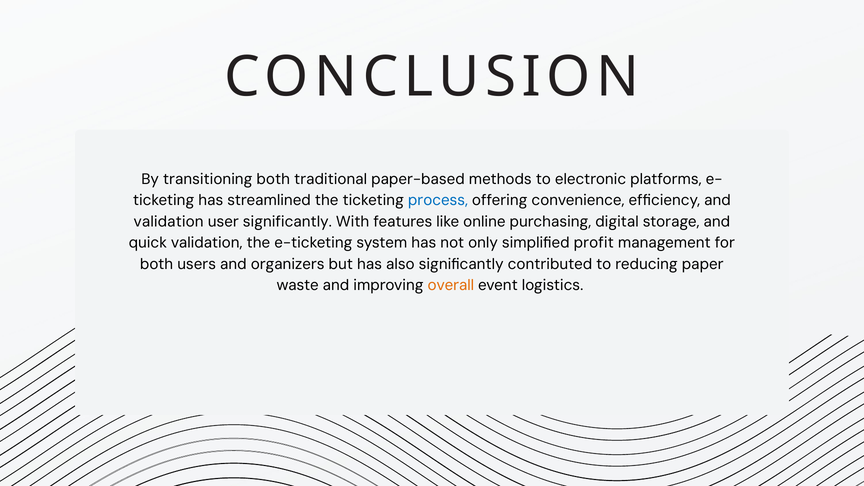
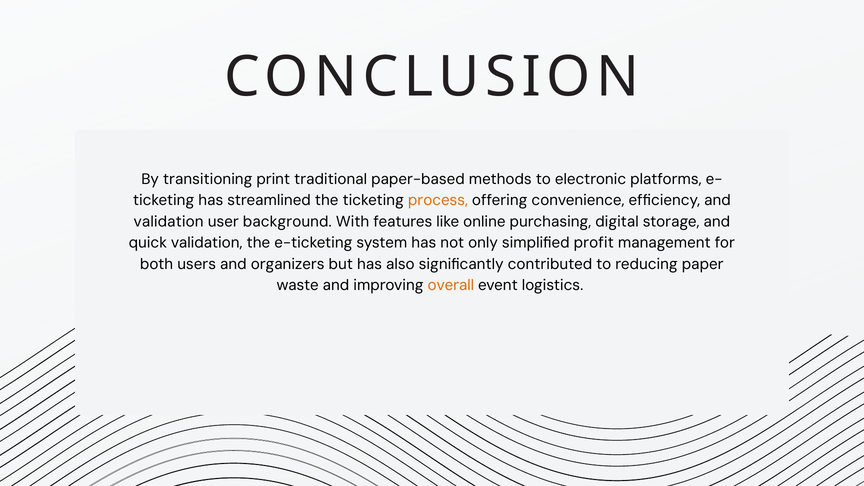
transitioning both: both -> print (273, 179)
process colour: blue -> orange (438, 200)
user significantly: significantly -> background (287, 222)
